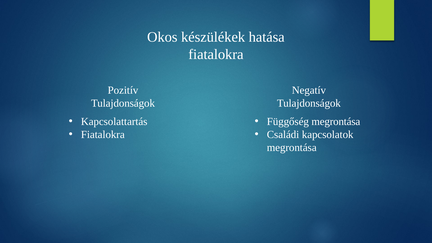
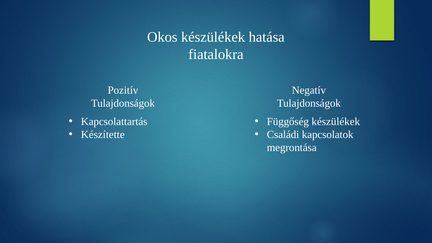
Függőség megrontása: megrontása -> készülékek (336, 122)
Fiatalokra: Fiatalokra -> Készítette (103, 135)
